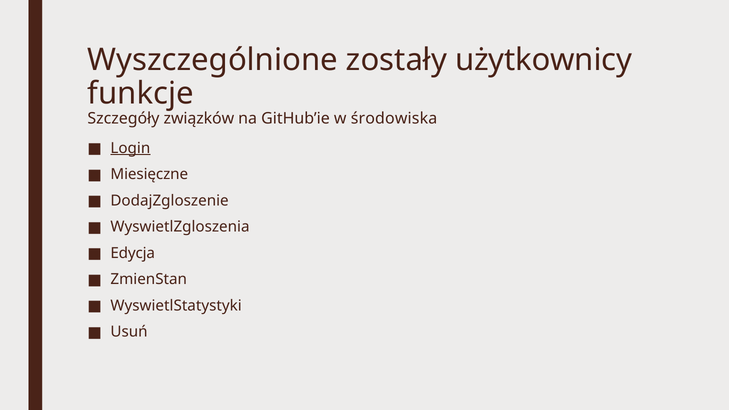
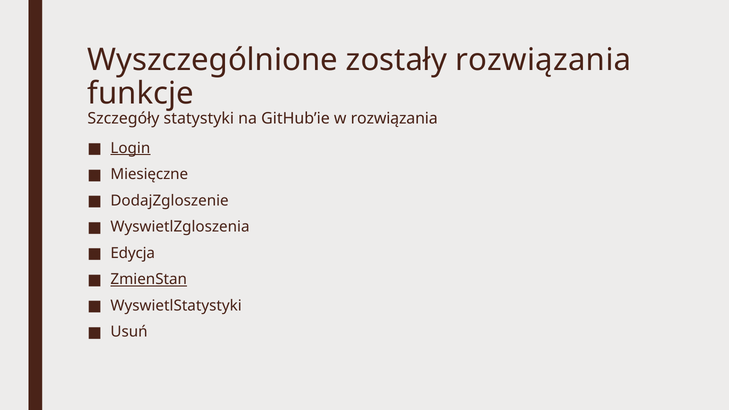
zostały użytkownicy: użytkownicy -> rozwiązania (543, 60)
związków: związków -> statystyki (199, 119)
w środowiska: środowiska -> rozwiązania (394, 119)
ZmienStan underline: none -> present (149, 279)
